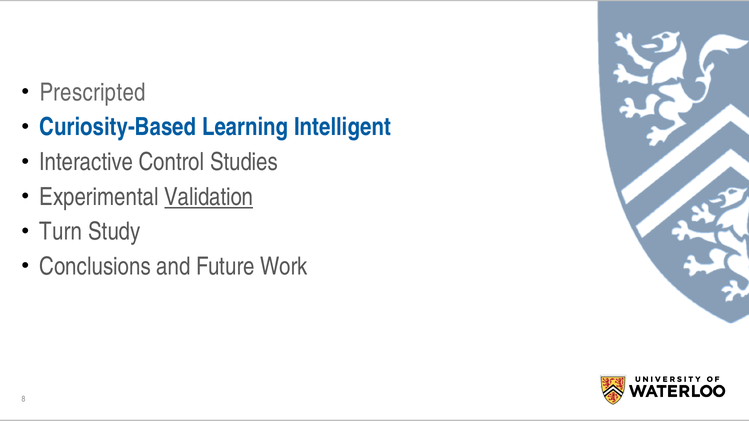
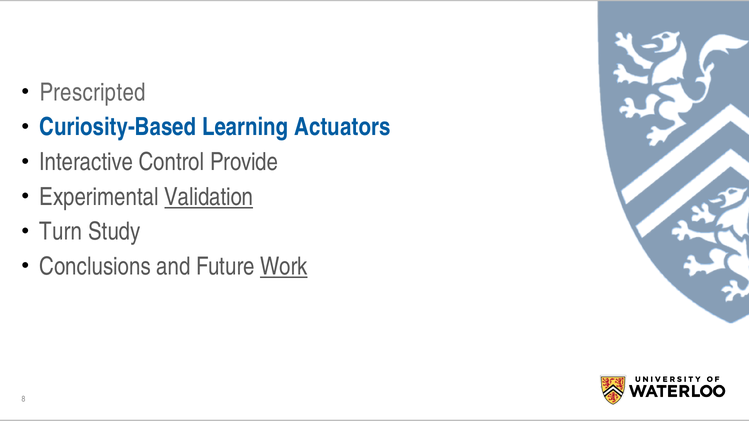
Intelligent: Intelligent -> Actuators (342, 127)
Studies: Studies -> Provide (244, 162)
Work underline: none -> present (284, 267)
